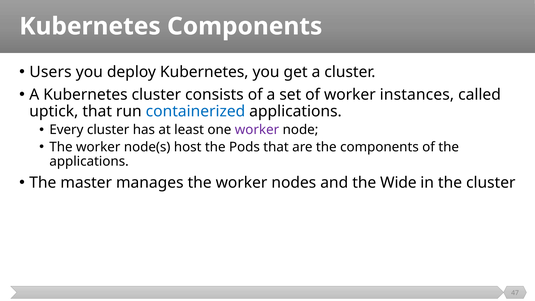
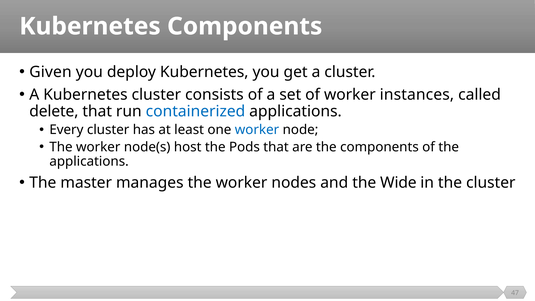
Users: Users -> Given (50, 72)
uptick: uptick -> delete (54, 111)
worker colour: purple -> blue (257, 130)
